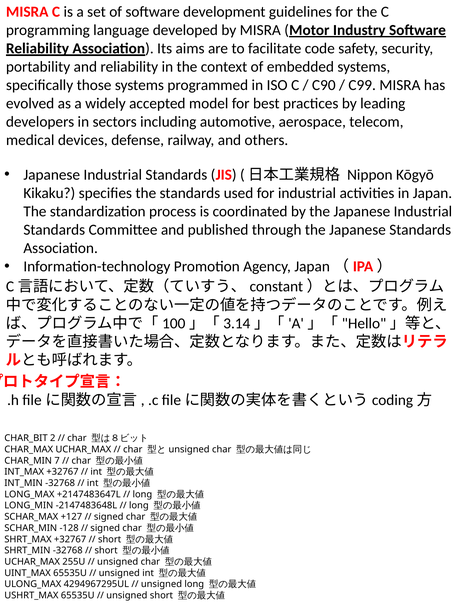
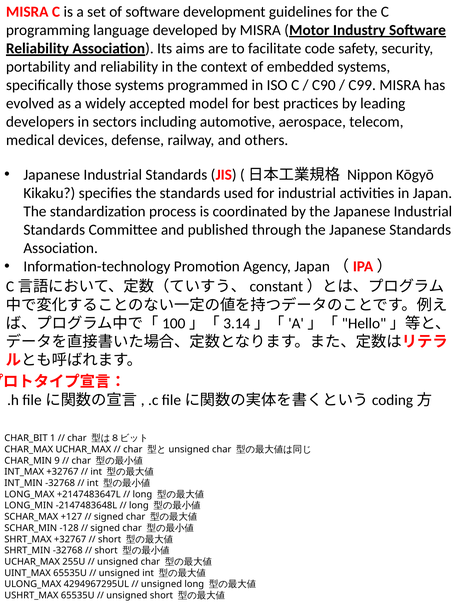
2: 2 -> 1 (53, 438)
7: 7 -> 9 (57, 461)
